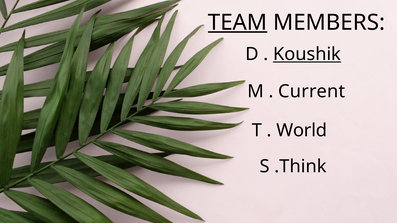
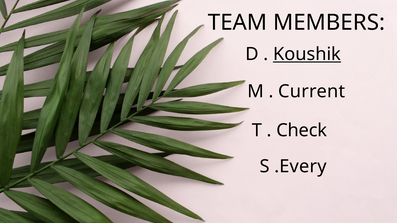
TEAM underline: present -> none (238, 22)
World: World -> Check (302, 131)
.Think: .Think -> .Every (300, 167)
